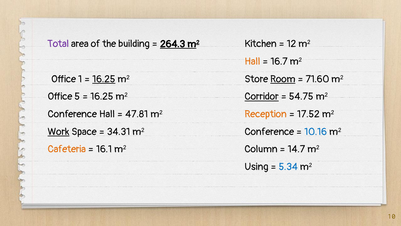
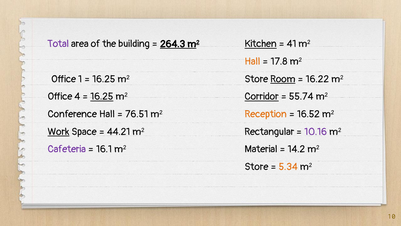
Kitchen underline: none -> present (261, 44)
12: 12 -> 41 (292, 44)
16.7: 16.7 -> 17.8 (279, 61)
16.25 underline: present -> none (104, 79)
71.60: 71.60 -> 16.22 (317, 79)
5: 5 -> 4 (77, 96)
16.25 underline: none -> present (102, 96)
54.75: 54.75 -> 55.74 (301, 96)
17.52: 17.52 -> 16.52 (308, 114)
47.81: 47.81 -> 76.51 (137, 114)
34.31: 34.31 -> 44.21 (119, 132)
Conference: Conference -> Rectangular (269, 131)
10.16 colour: blue -> purple (316, 131)
Cafeteria colour: orange -> purple (67, 149)
Column: Column -> Material (261, 149)
14.7: 14.7 -> 14.2 (296, 149)
Using: Using -> Store (256, 167)
5.34 colour: blue -> orange (288, 167)
